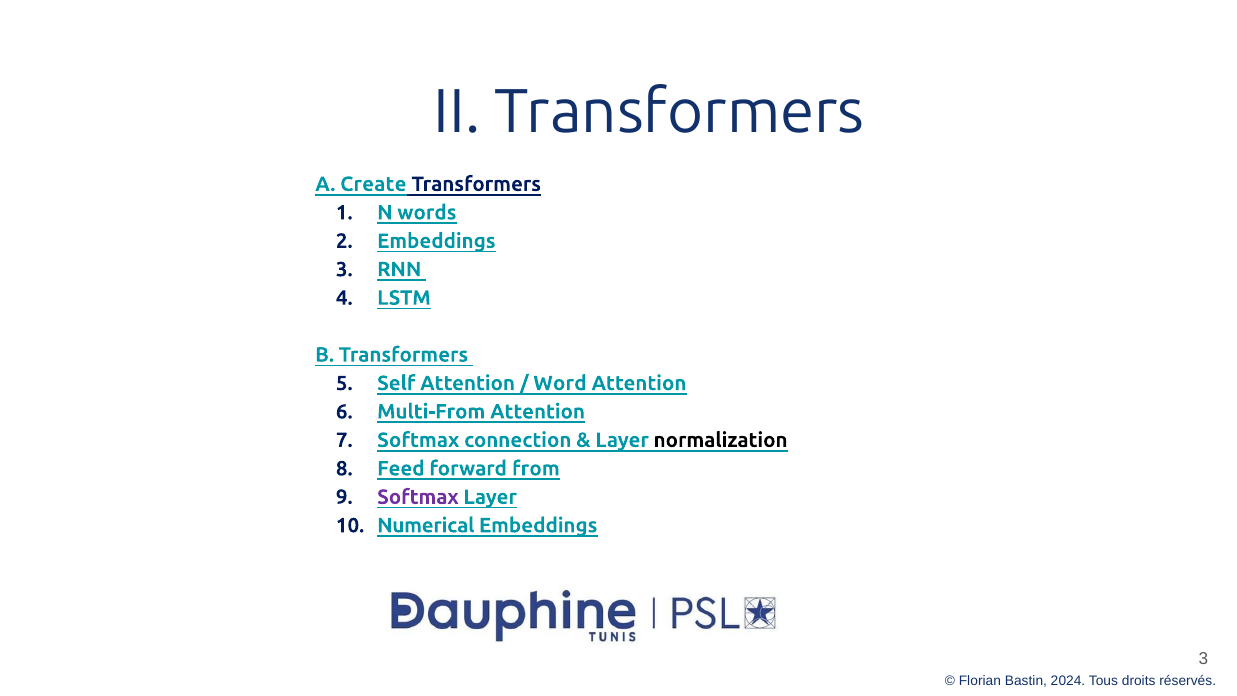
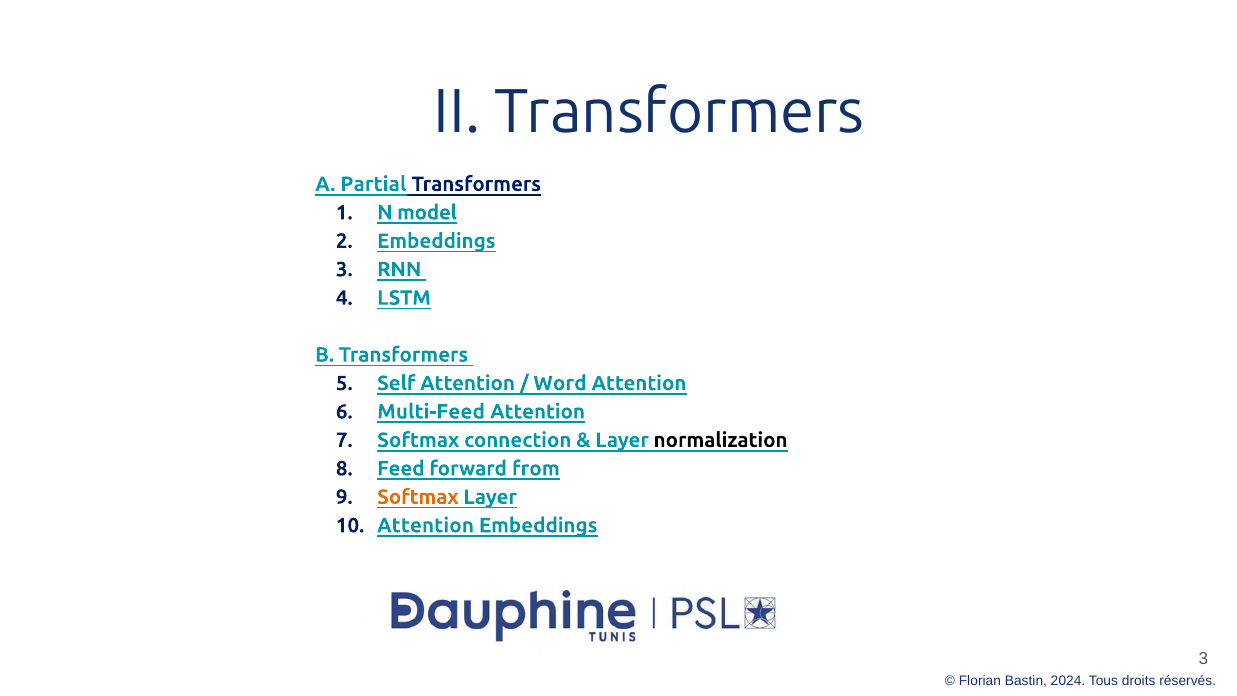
Create: Create -> Partial (373, 184)
words: words -> model (427, 213)
Multi-From: Multi-From -> Multi-Feed (431, 412)
Softmax colour: purple -> orange (418, 497)
Numerical: Numerical -> Attention (426, 525)
